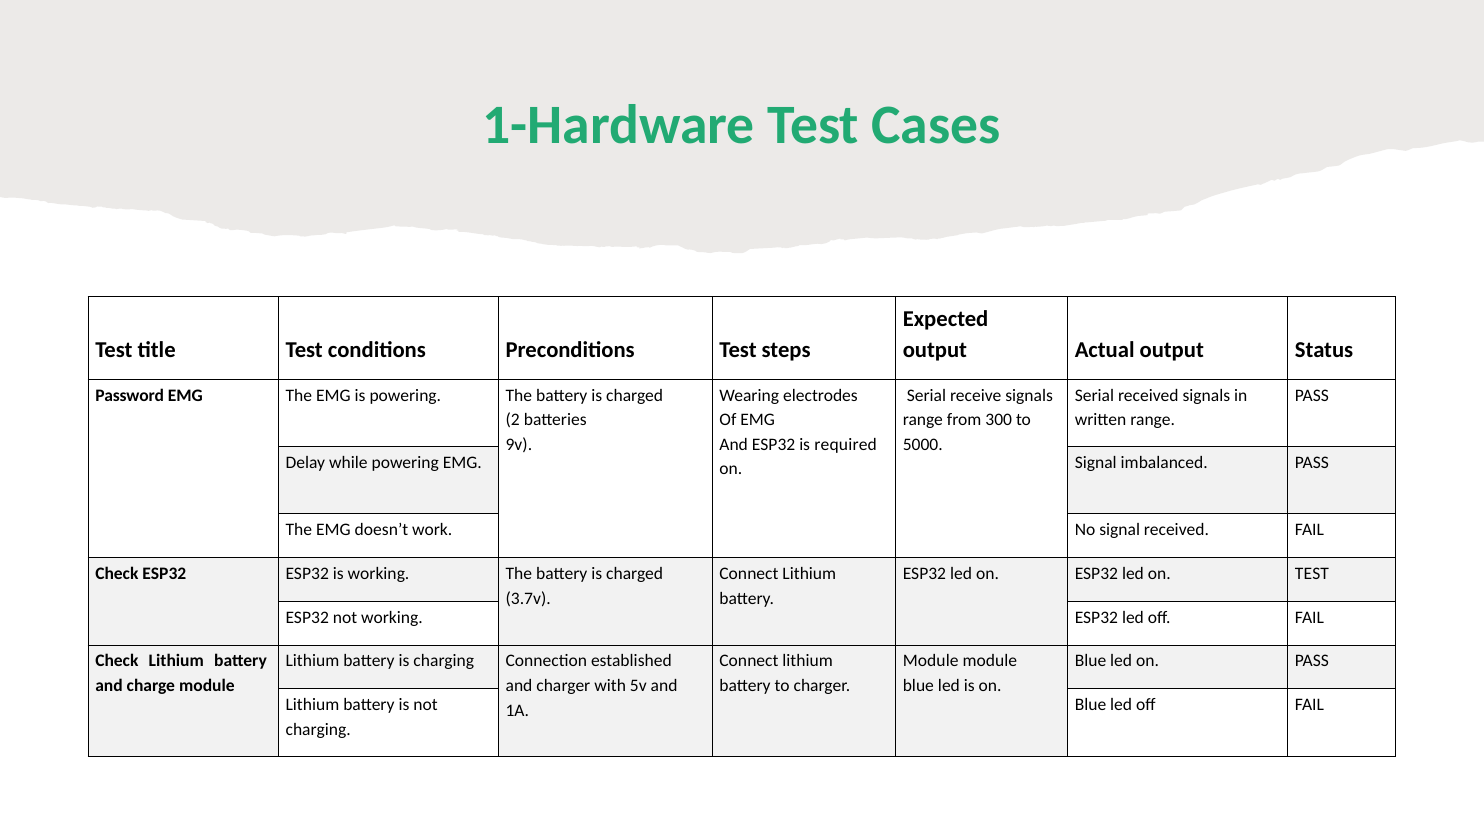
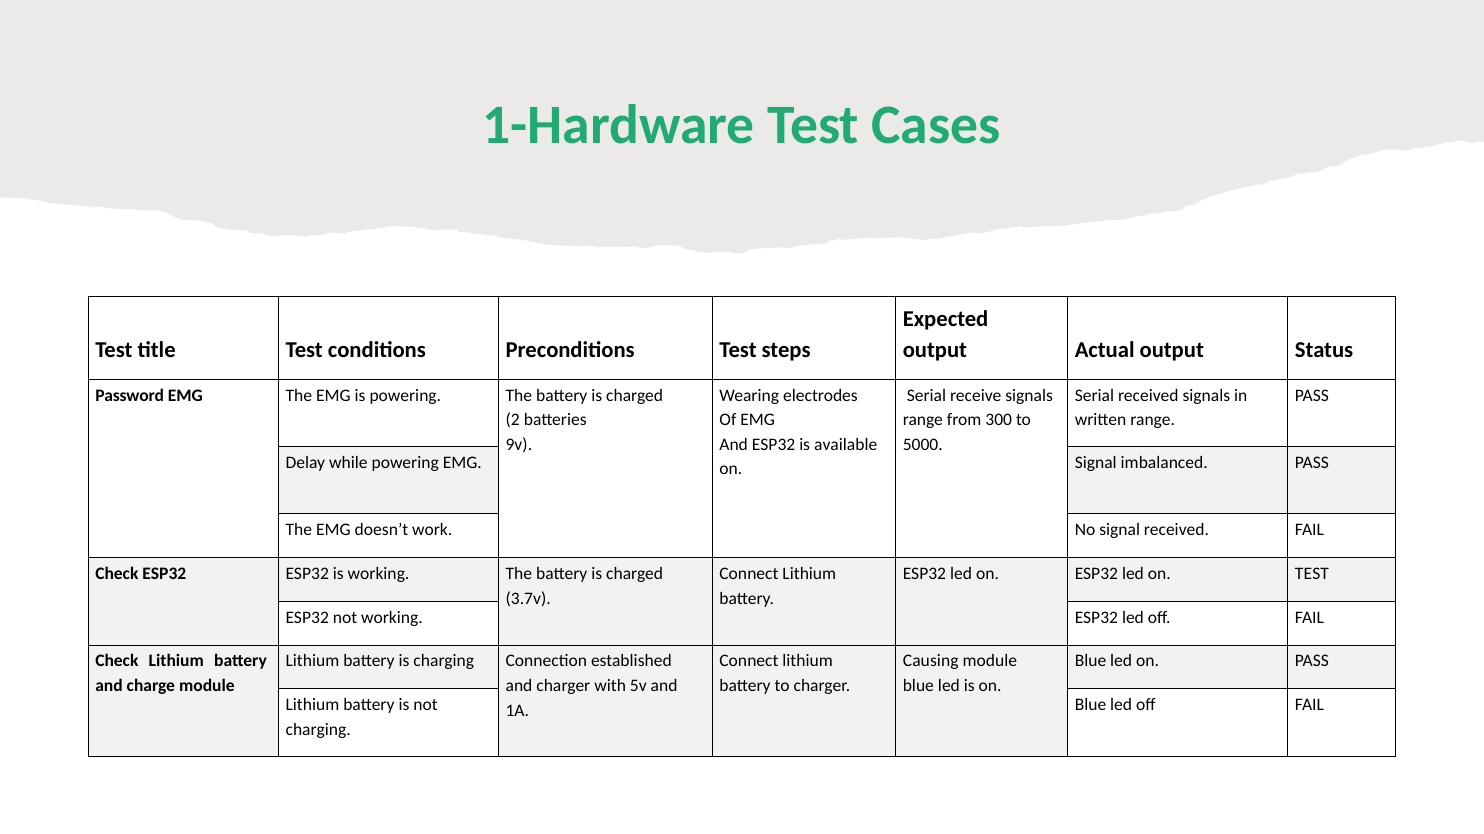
required: required -> available (846, 445)
Module: Module -> Causing (931, 662)
